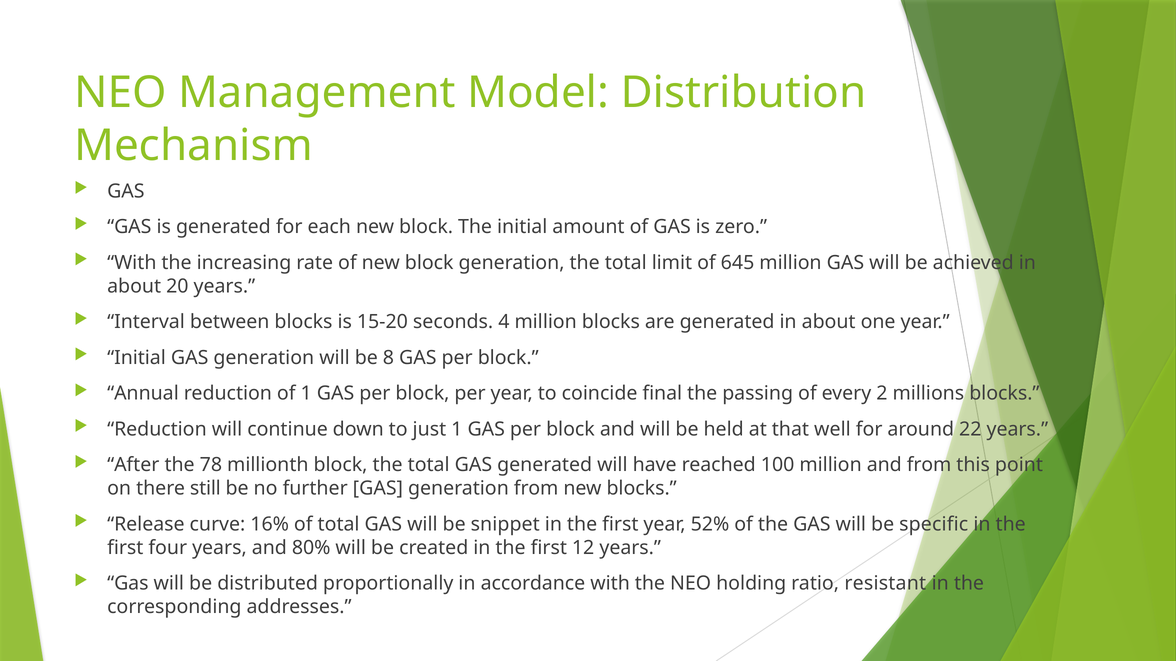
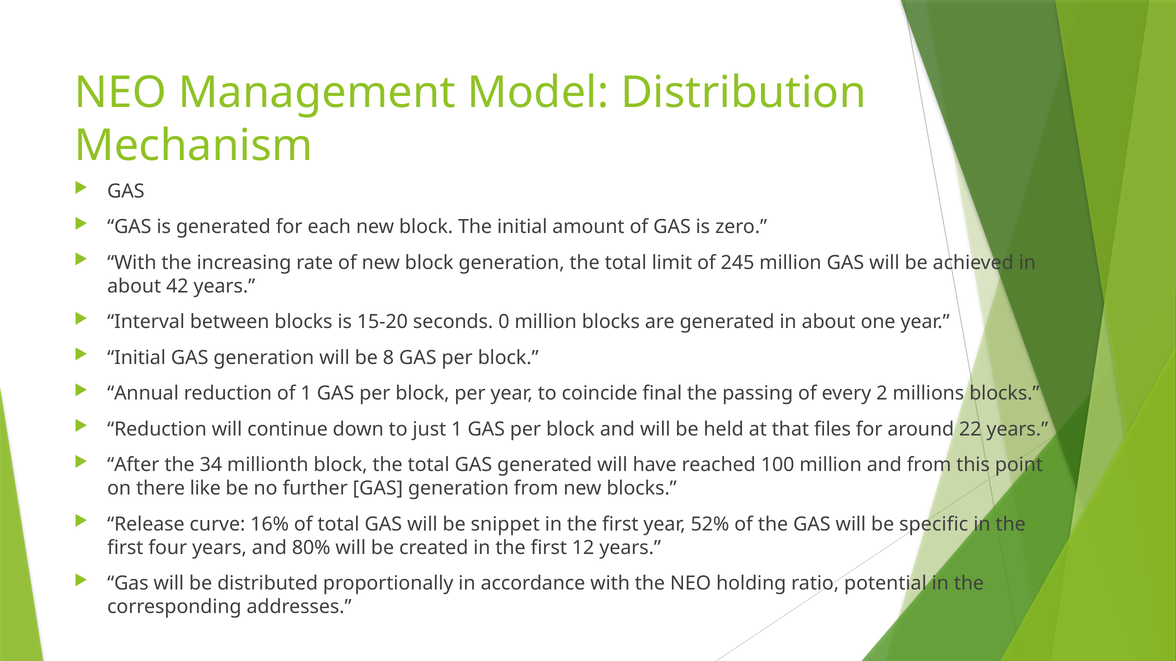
645: 645 -> 245 (738, 263)
20: 20 -> 42 (177, 286)
4: 4 -> 0 (504, 322)
well: well -> files (833, 429)
78: 78 -> 34 (211, 465)
still: still -> like (205, 489)
resistant: resistant -> potential (885, 584)
